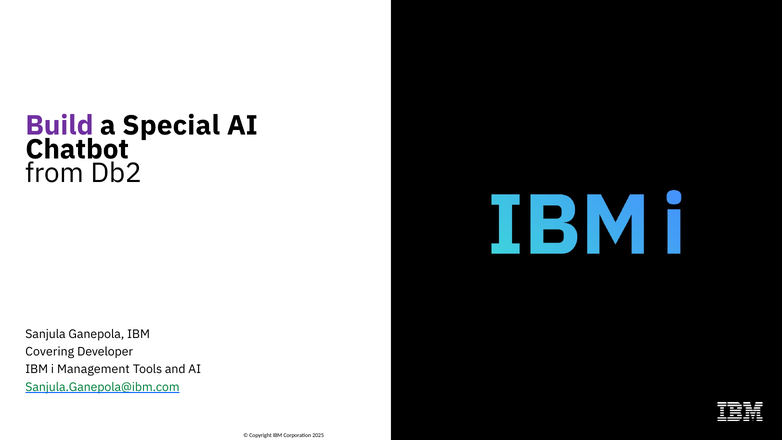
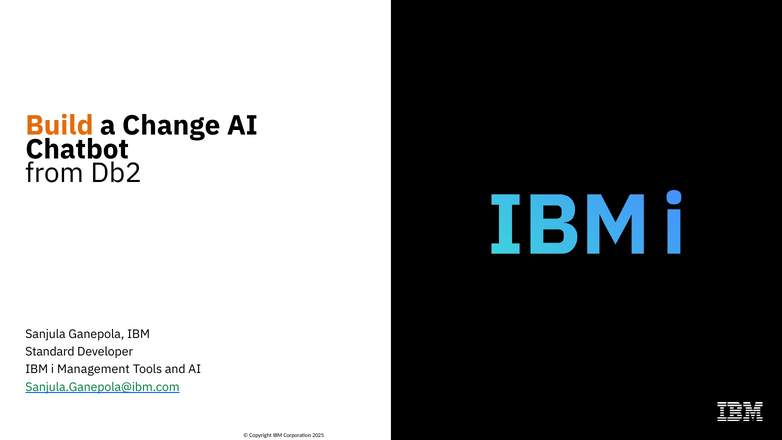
Build colour: purple -> orange (59, 125)
Special: Special -> Change (171, 125)
Covering: Covering -> Standard (50, 351)
